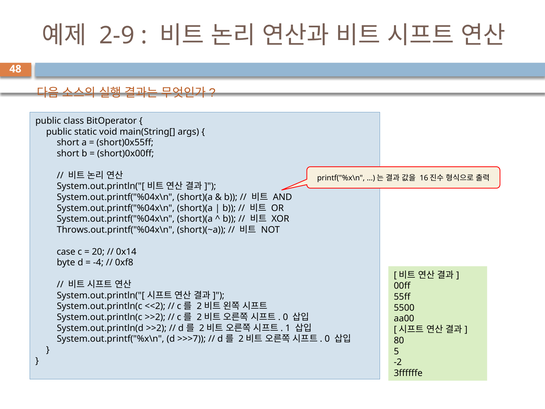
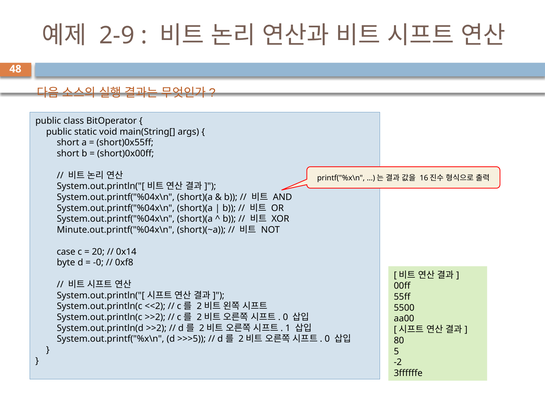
Throws.out.printf("%04x\n: Throws.out.printf("%04x\n -> Minute.out.printf("%04x\n (116, 230)
-4: -4 -> -0 (98, 262)
>>>7: >>>7 -> >>>5 (192, 339)
